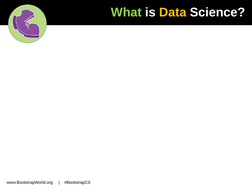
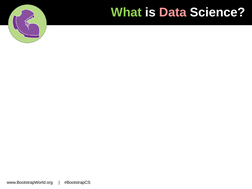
Data colour: yellow -> pink (173, 12)
